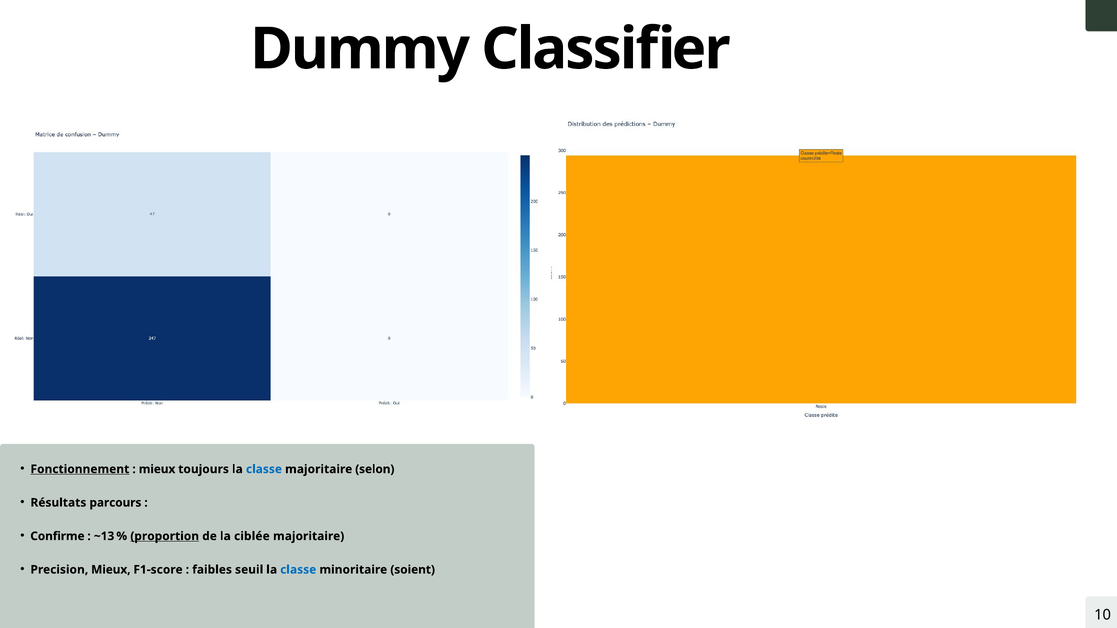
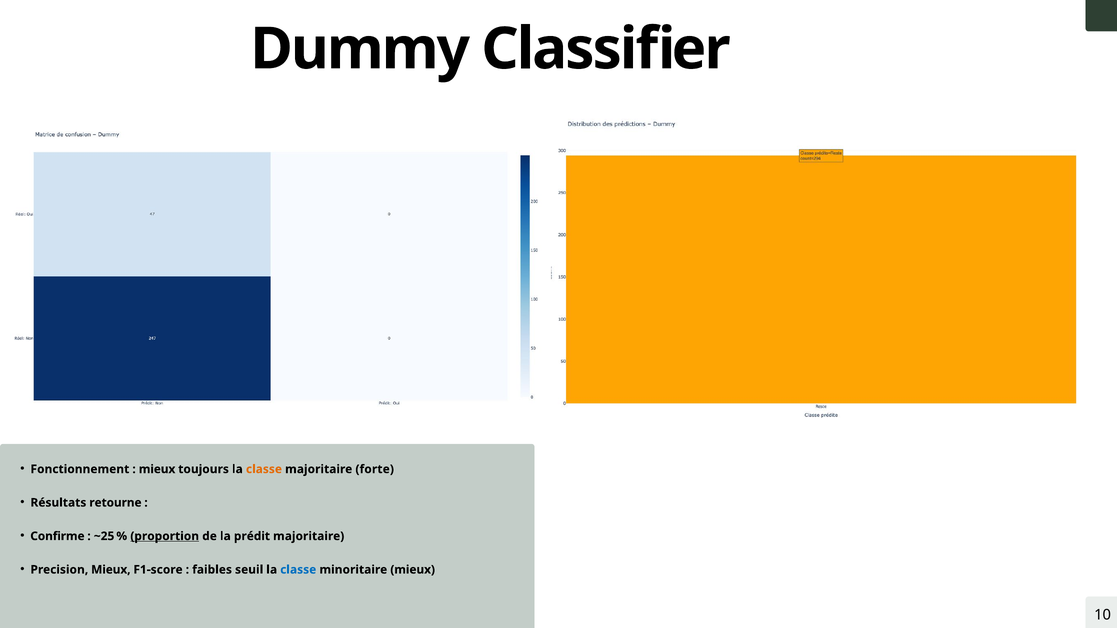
Fonctionnement underline: present -> none (80, 469)
classe colour: blue -> orange (264, 469)
selon: selon -> forte (375, 469)
parcours: parcours -> retourne (115, 503)
~13: ~13 -> ~25 (104, 536)
ciblée: ciblée -> prédit (252, 536)
minoritaire soient: soient -> mieux (413, 570)
